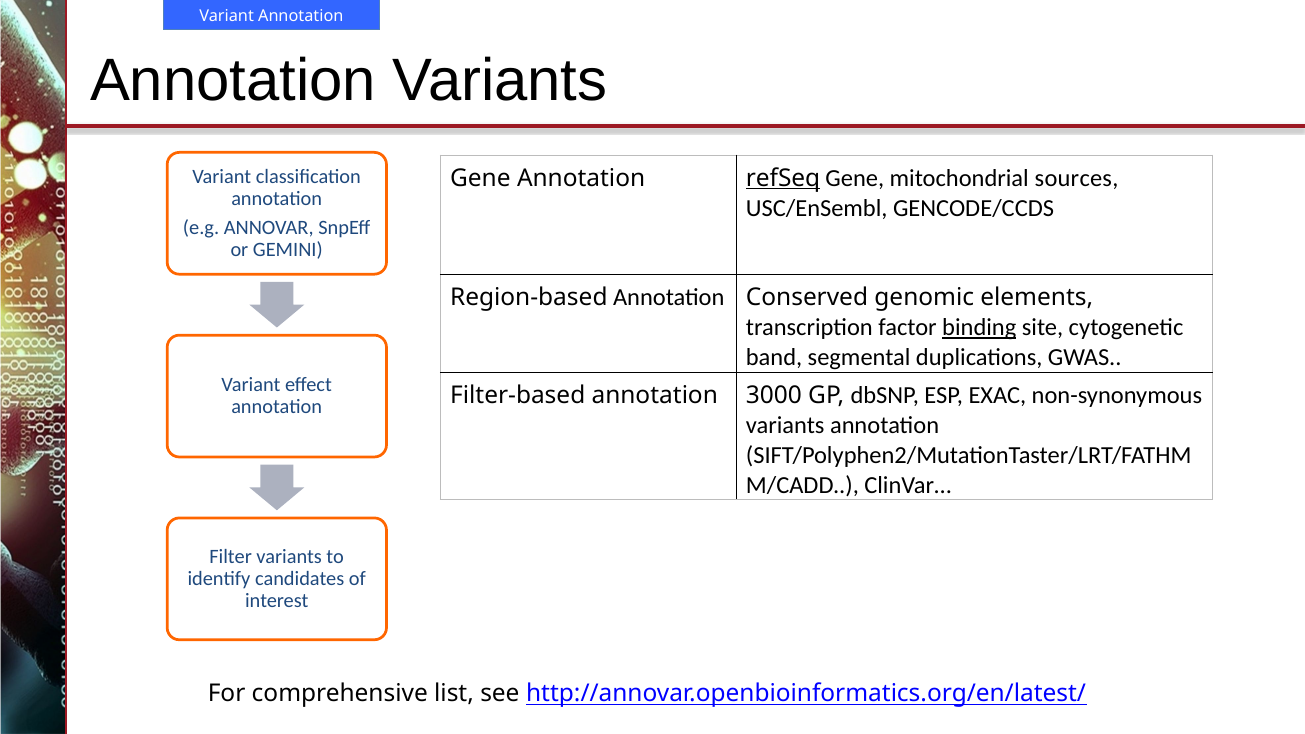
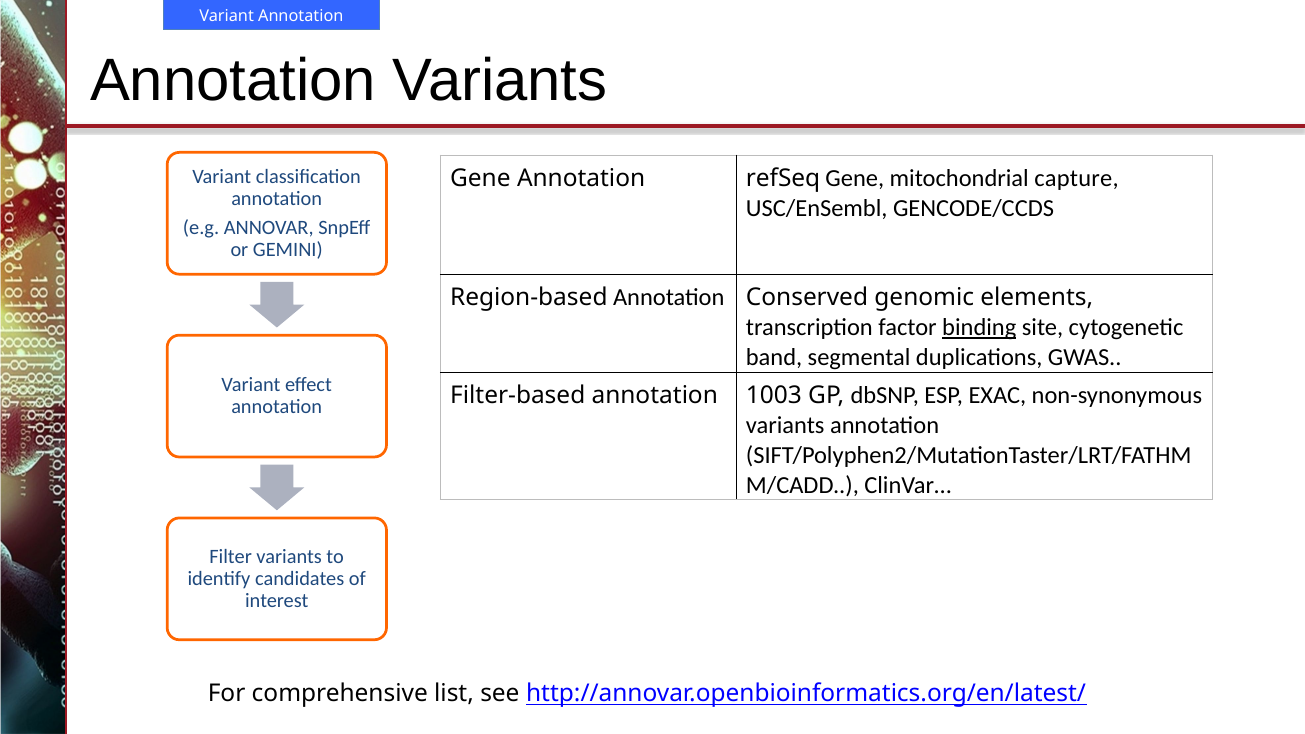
refSeq underline: present -> none (783, 178)
sources: sources -> capture (1077, 178)
3000: 3000 -> 1003 (774, 395)
